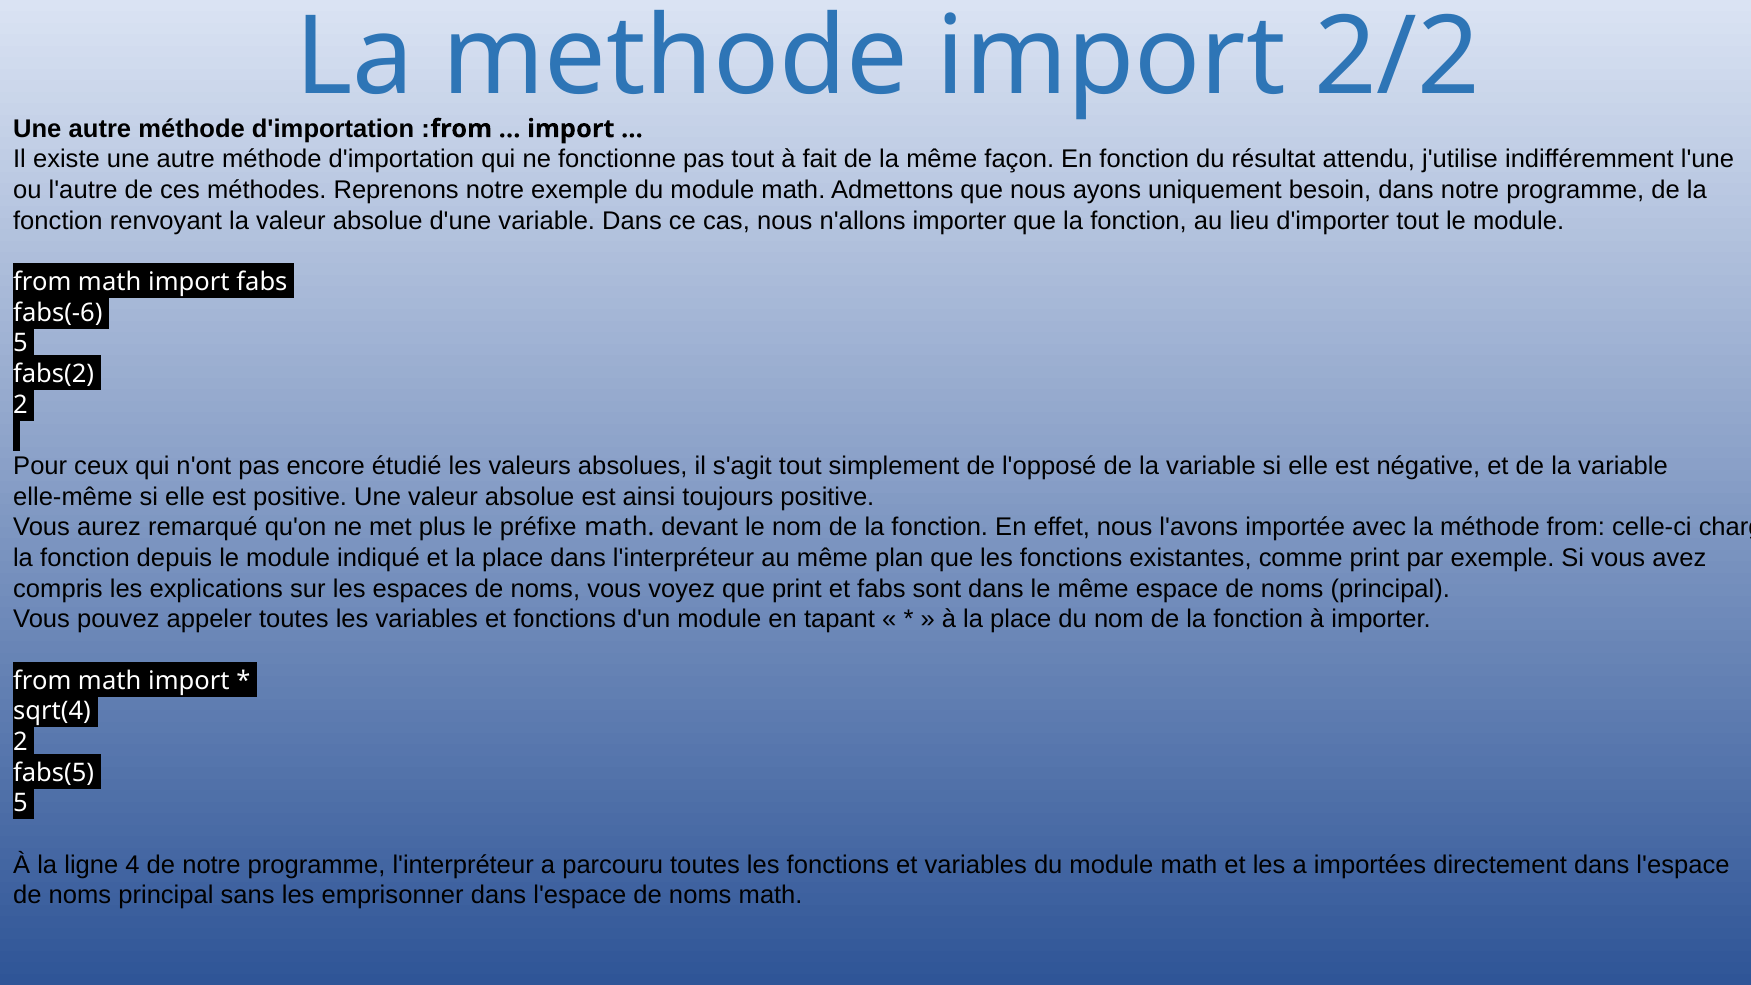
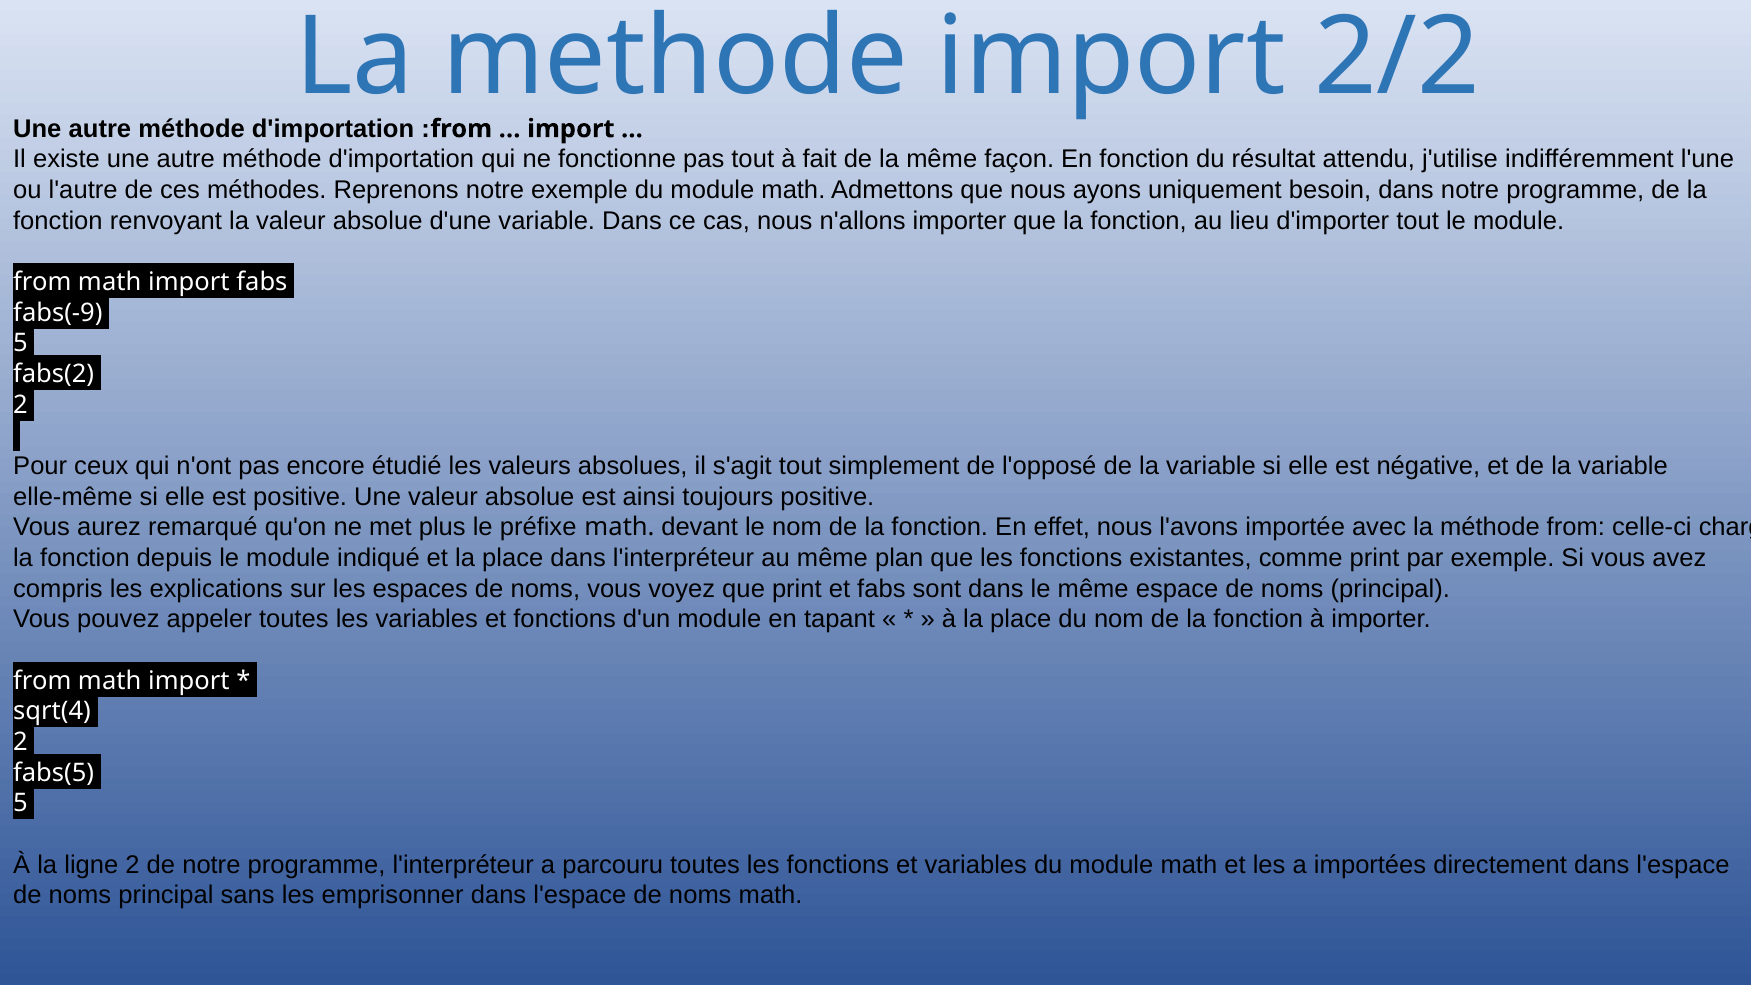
fabs(-6: fabs(-6 -> fabs(-9 (58, 313)
ligne 4: 4 -> 2 (132, 865)
